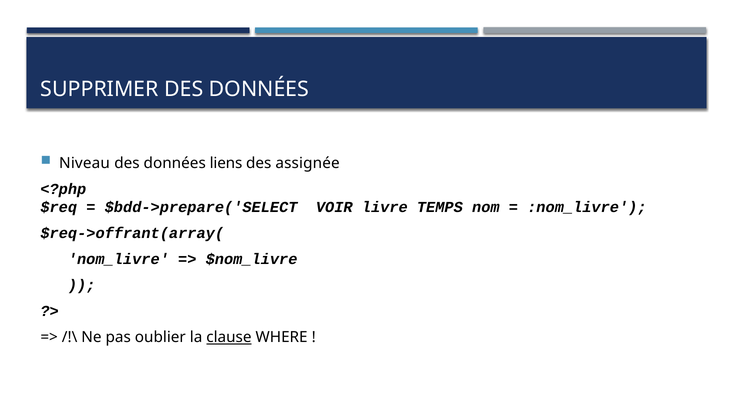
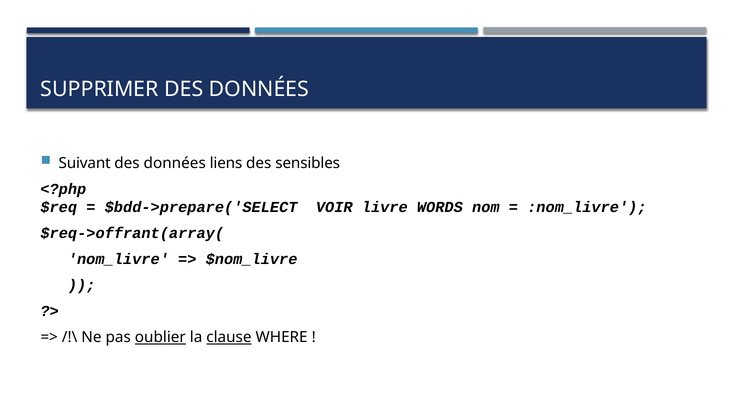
Niveau: Niveau -> Suivant (85, 163)
assignée: assignée -> sensibles (308, 163)
TEMPS: TEMPS -> WORDS (440, 208)
oublier underline: none -> present (160, 338)
